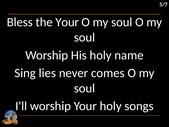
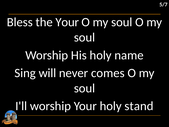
lies: lies -> will (47, 73)
songs: songs -> stand (139, 106)
